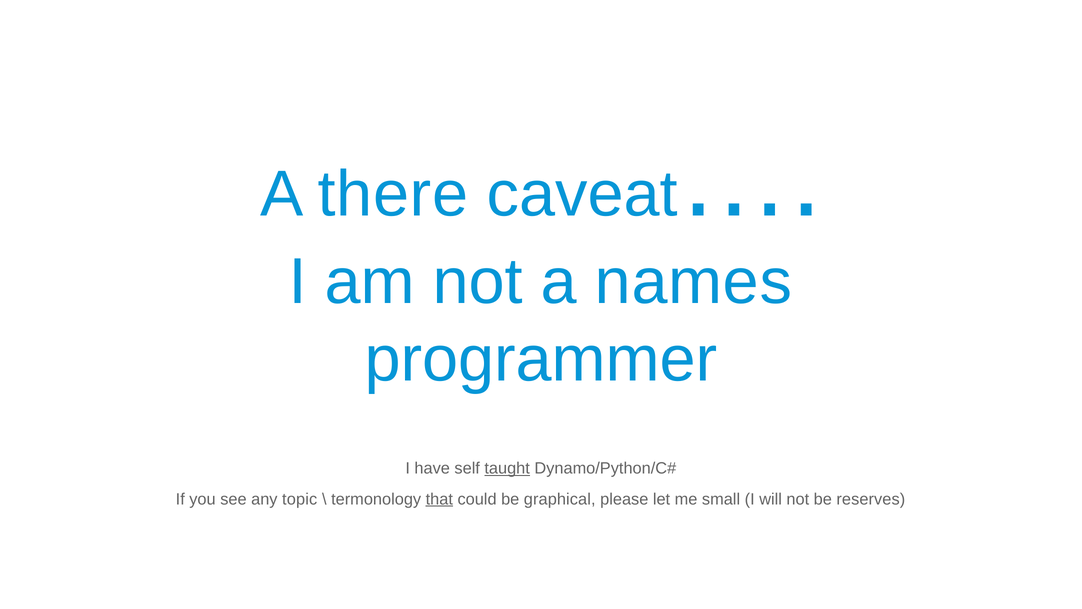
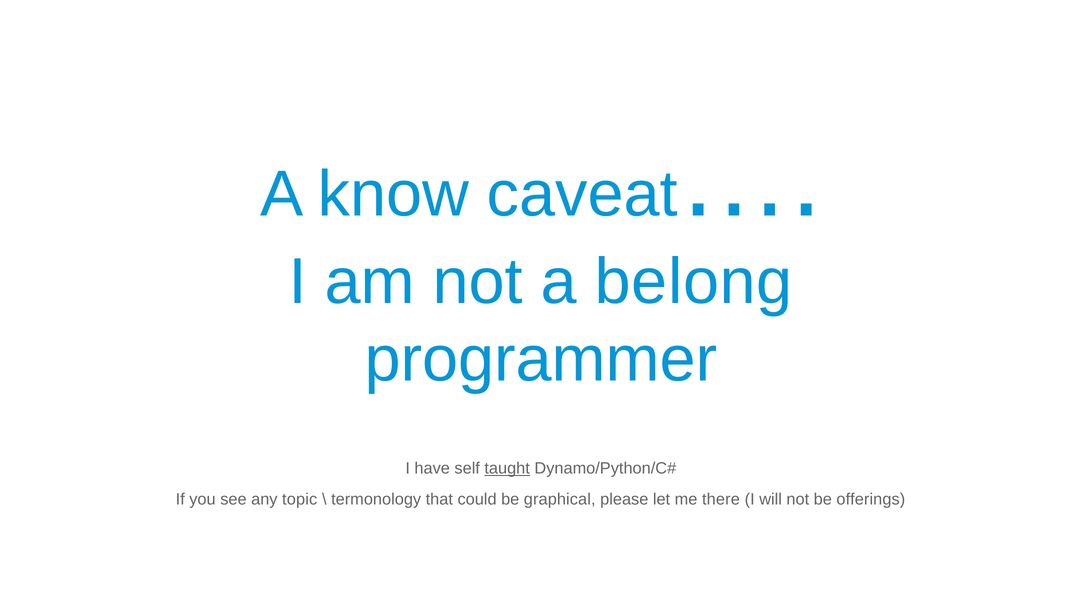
there: there -> know (393, 194)
names: names -> belong (694, 282)
that underline: present -> none (439, 499)
small: small -> there (721, 499)
reserves: reserves -> offerings (871, 499)
